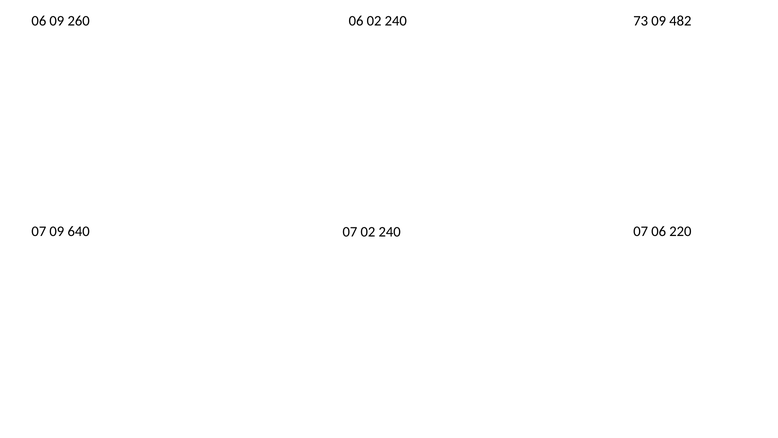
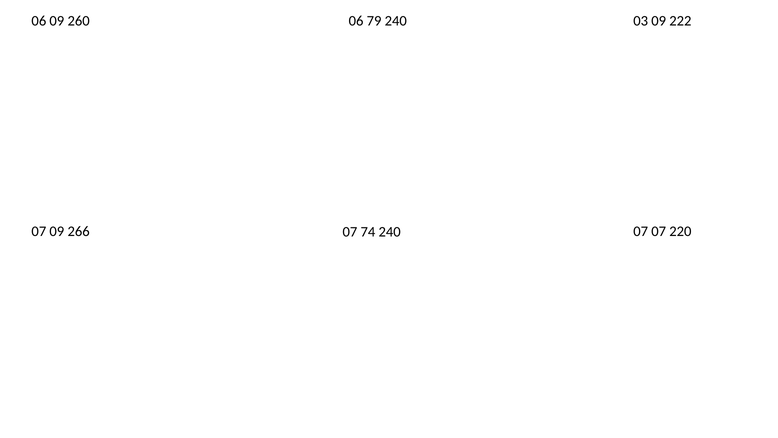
06 02: 02 -> 79 (374, 21)
73: 73 -> 03 (641, 21)
482: 482 -> 222 (680, 21)
640: 640 -> 266 (79, 231)
07 02: 02 -> 74 (368, 232)
07 06: 06 -> 07 (659, 231)
